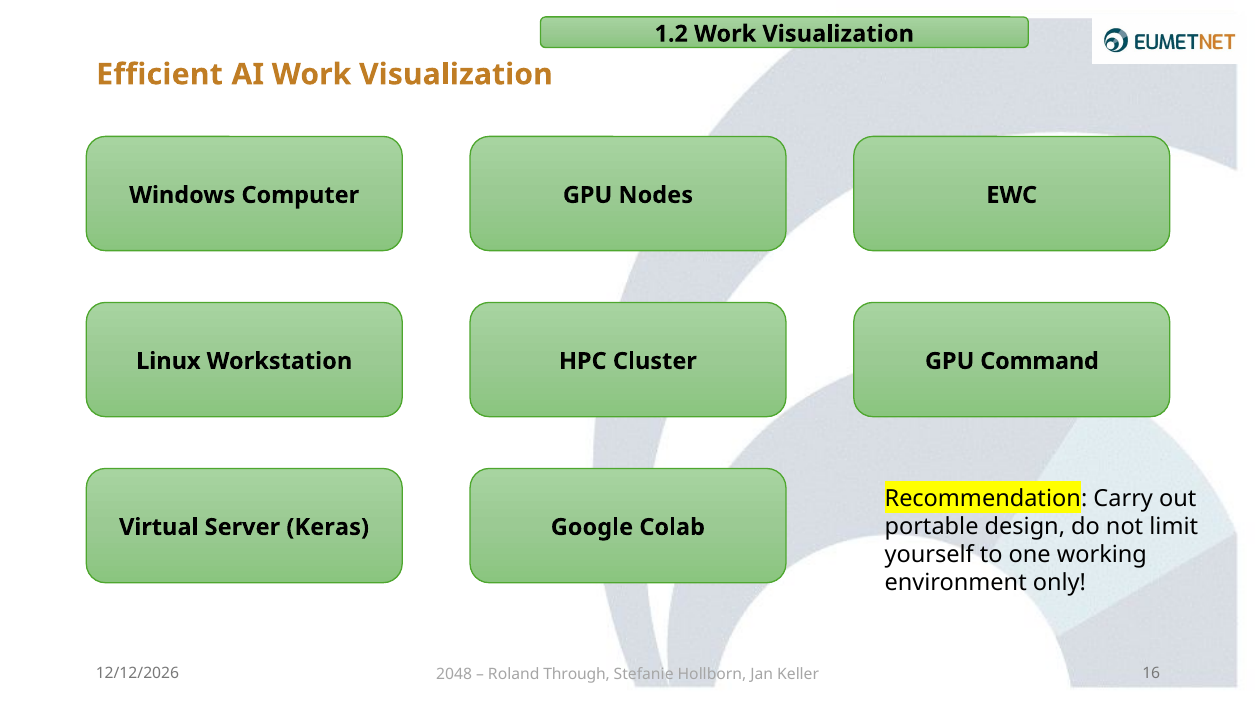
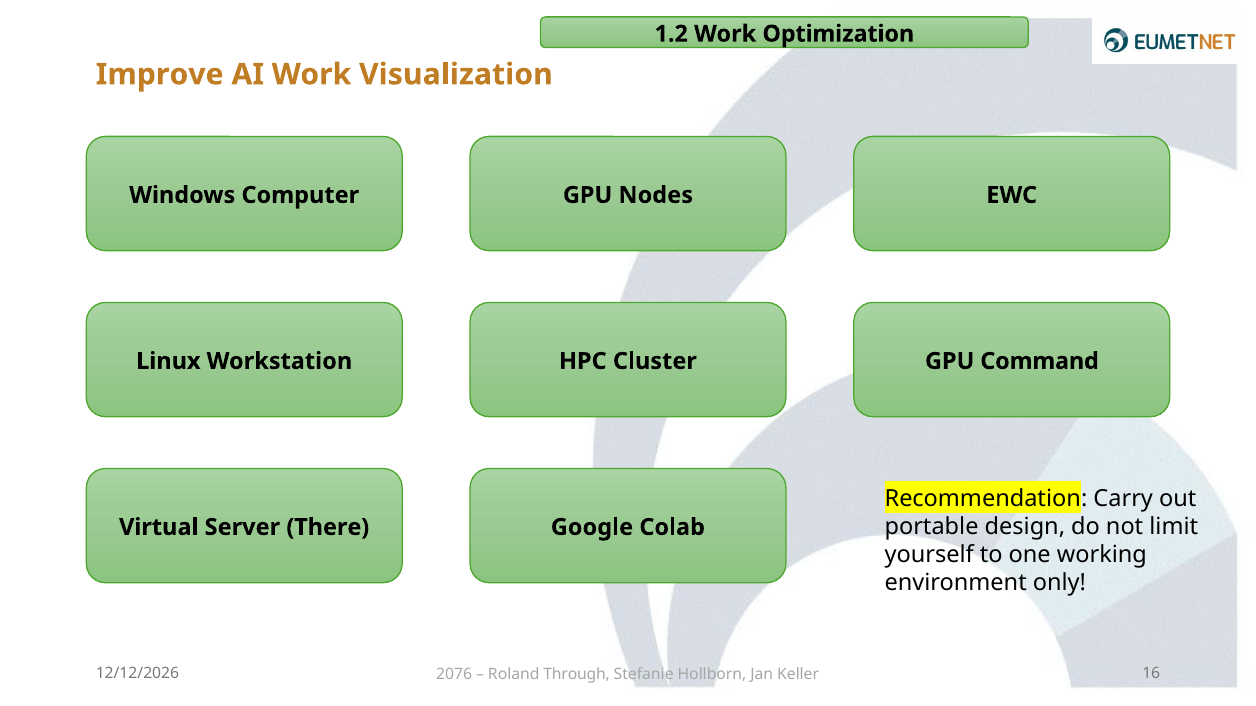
1.2 Work Visualization: Visualization -> Optimization (838, 34)
Efficient: Efficient -> Improve (160, 75)
Keras: Keras -> There (328, 528)
2048: 2048 -> 2076 (454, 675)
